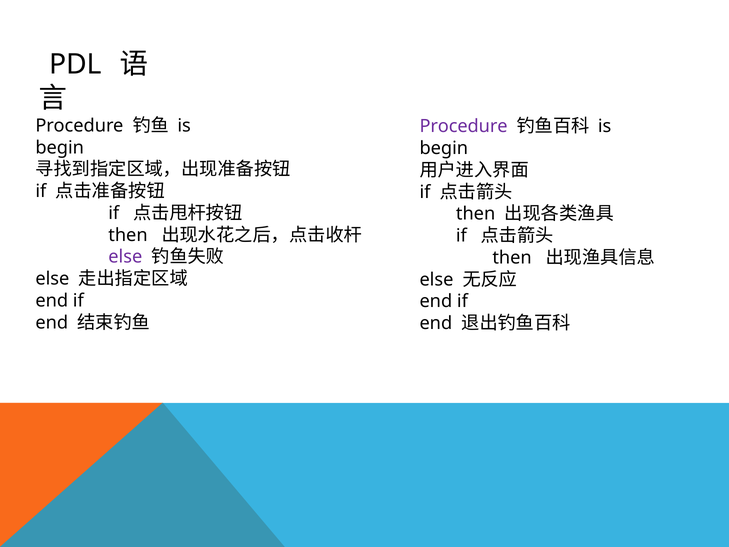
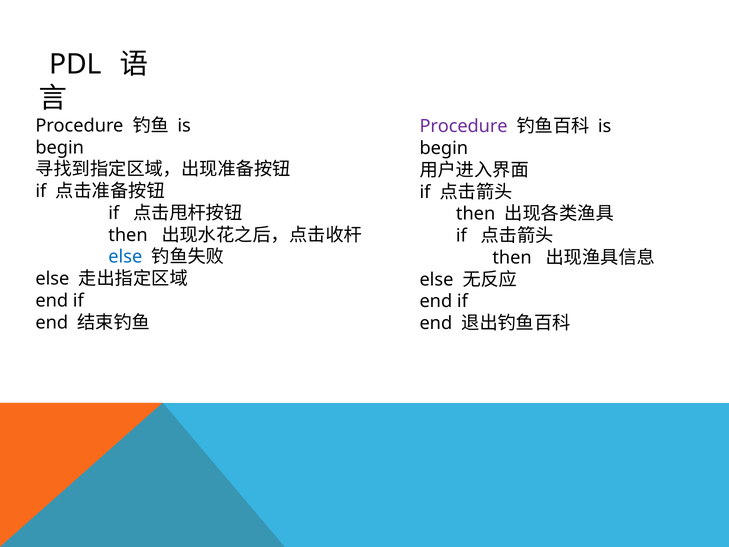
else colour: purple -> blue (125, 257)
